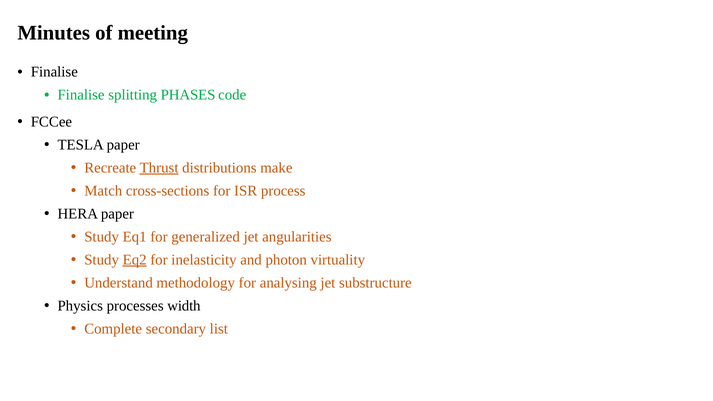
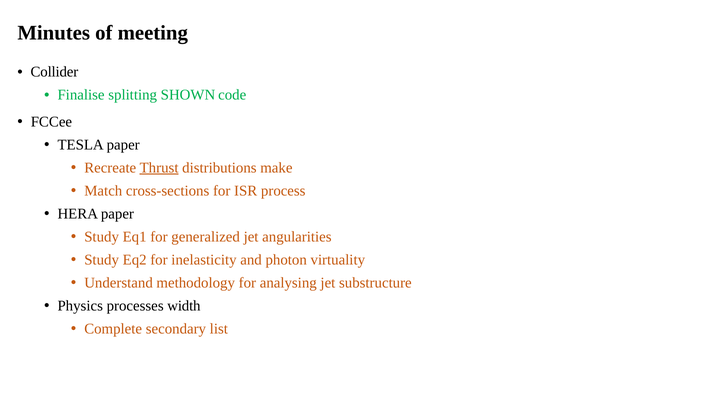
Finalise: Finalise -> Collider (54, 72)
PHASES: PHASES -> SHOWN (188, 95)
Eq2 underline: present -> none (135, 260)
